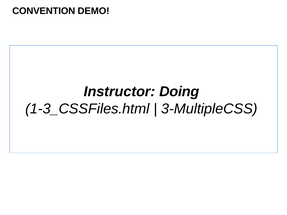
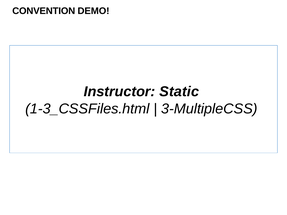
Doing: Doing -> Static (179, 92)
